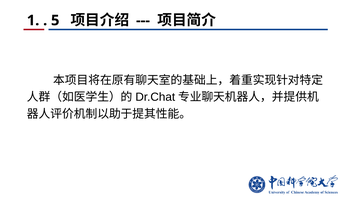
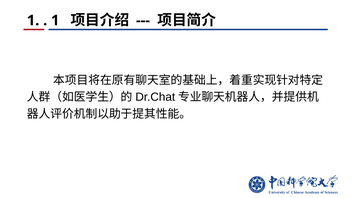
5: 5 -> 1 (55, 20)
